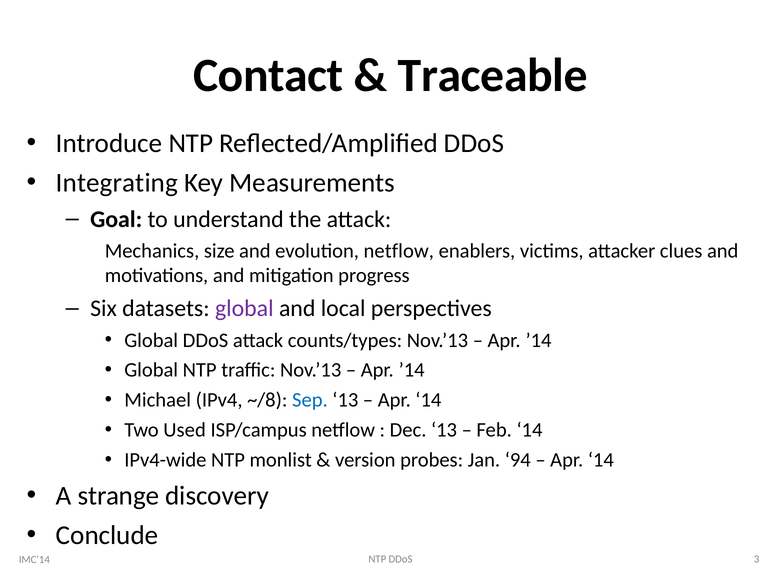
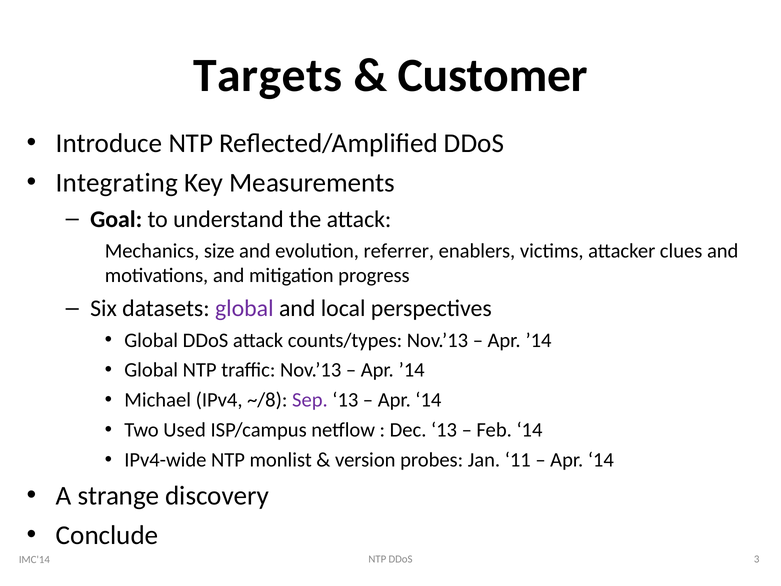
Contact: Contact -> Targets (268, 76)
Traceable: Traceable -> Customer (493, 76)
evolution netflow: netflow -> referrer (399, 251)
Sep colour: blue -> purple (310, 400)
94: 94 -> 11 (518, 460)
